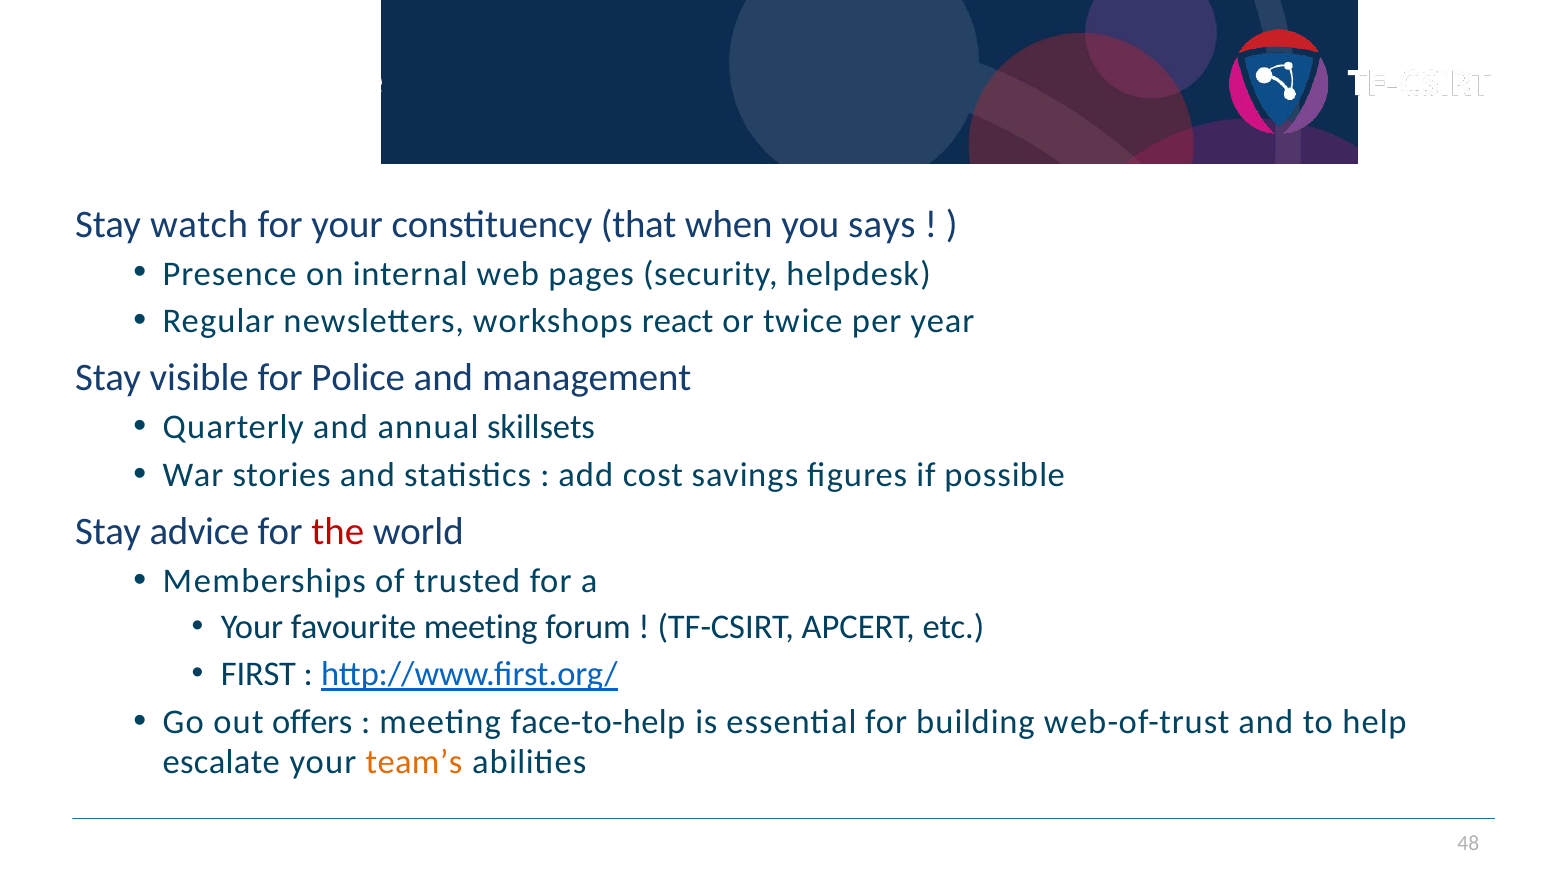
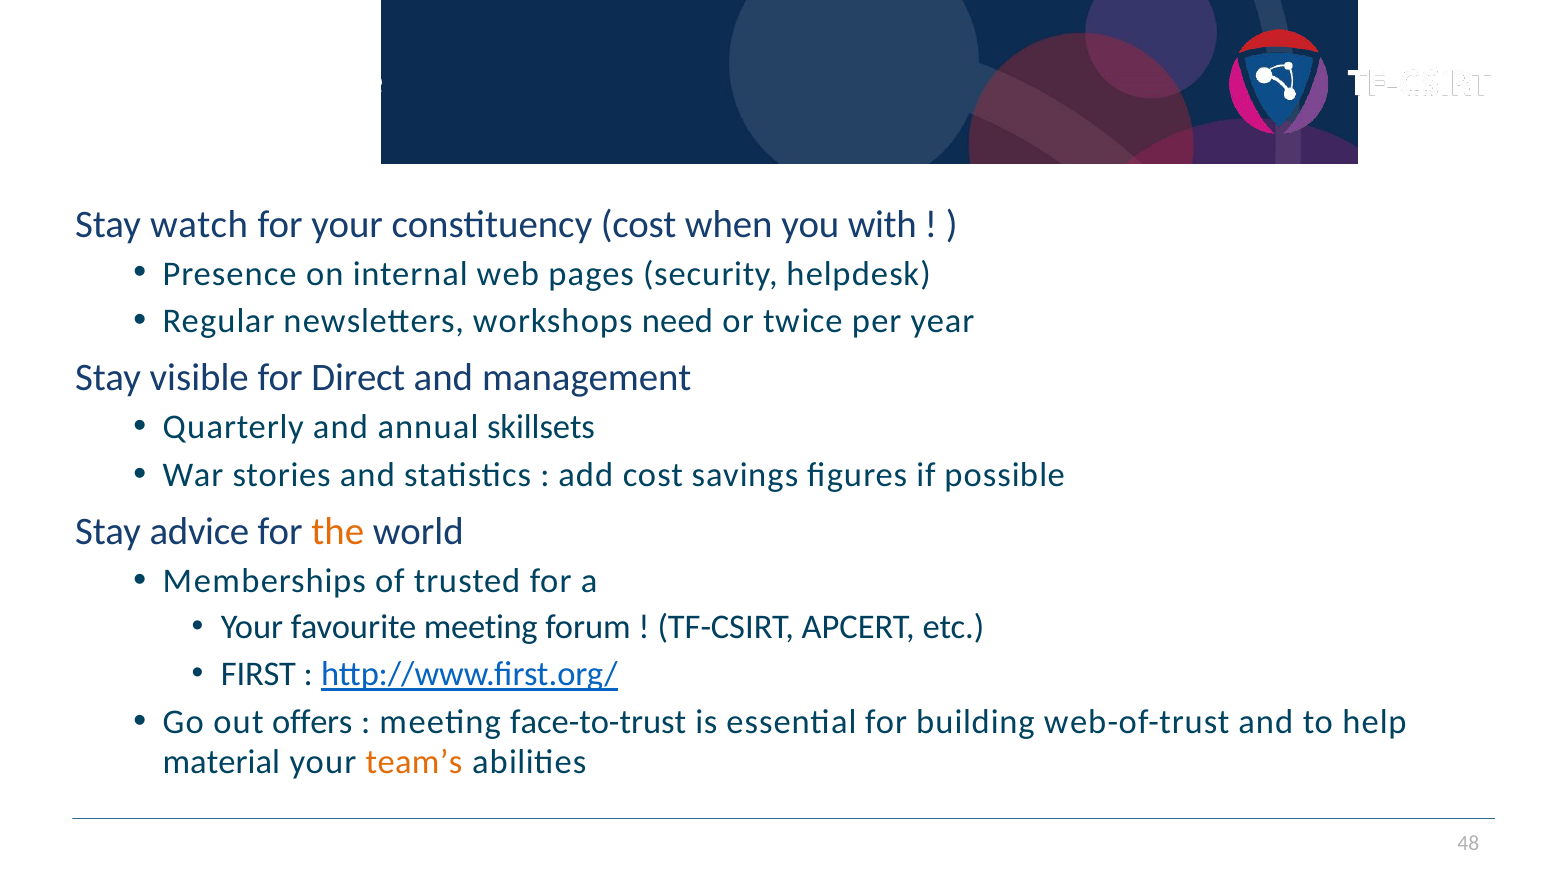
constituency that: that -> cost (639, 224)
says: says -> with (882, 224)
react: react -> need (677, 321)
Police: Police -> Direct (358, 378)
the colour: red -> orange (338, 532)
face-to-help: face-to-help -> face-to-trust (598, 722)
escalate: escalate -> material (221, 762)
